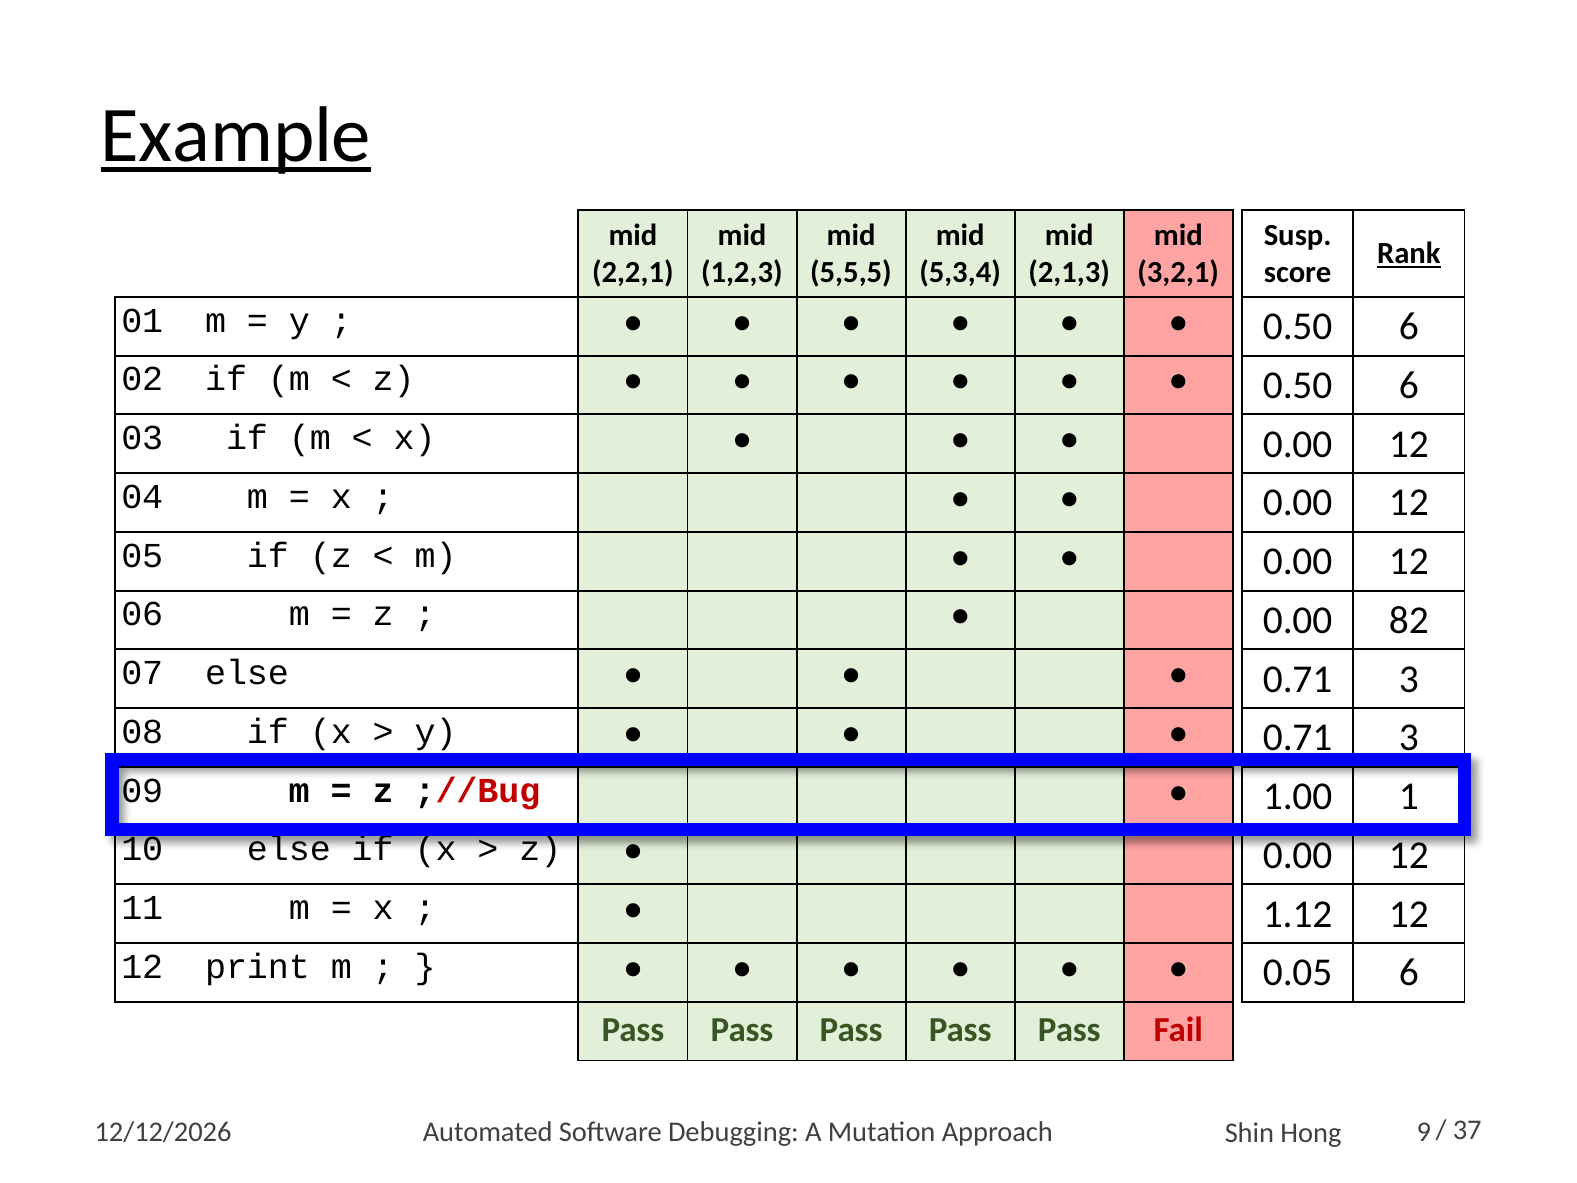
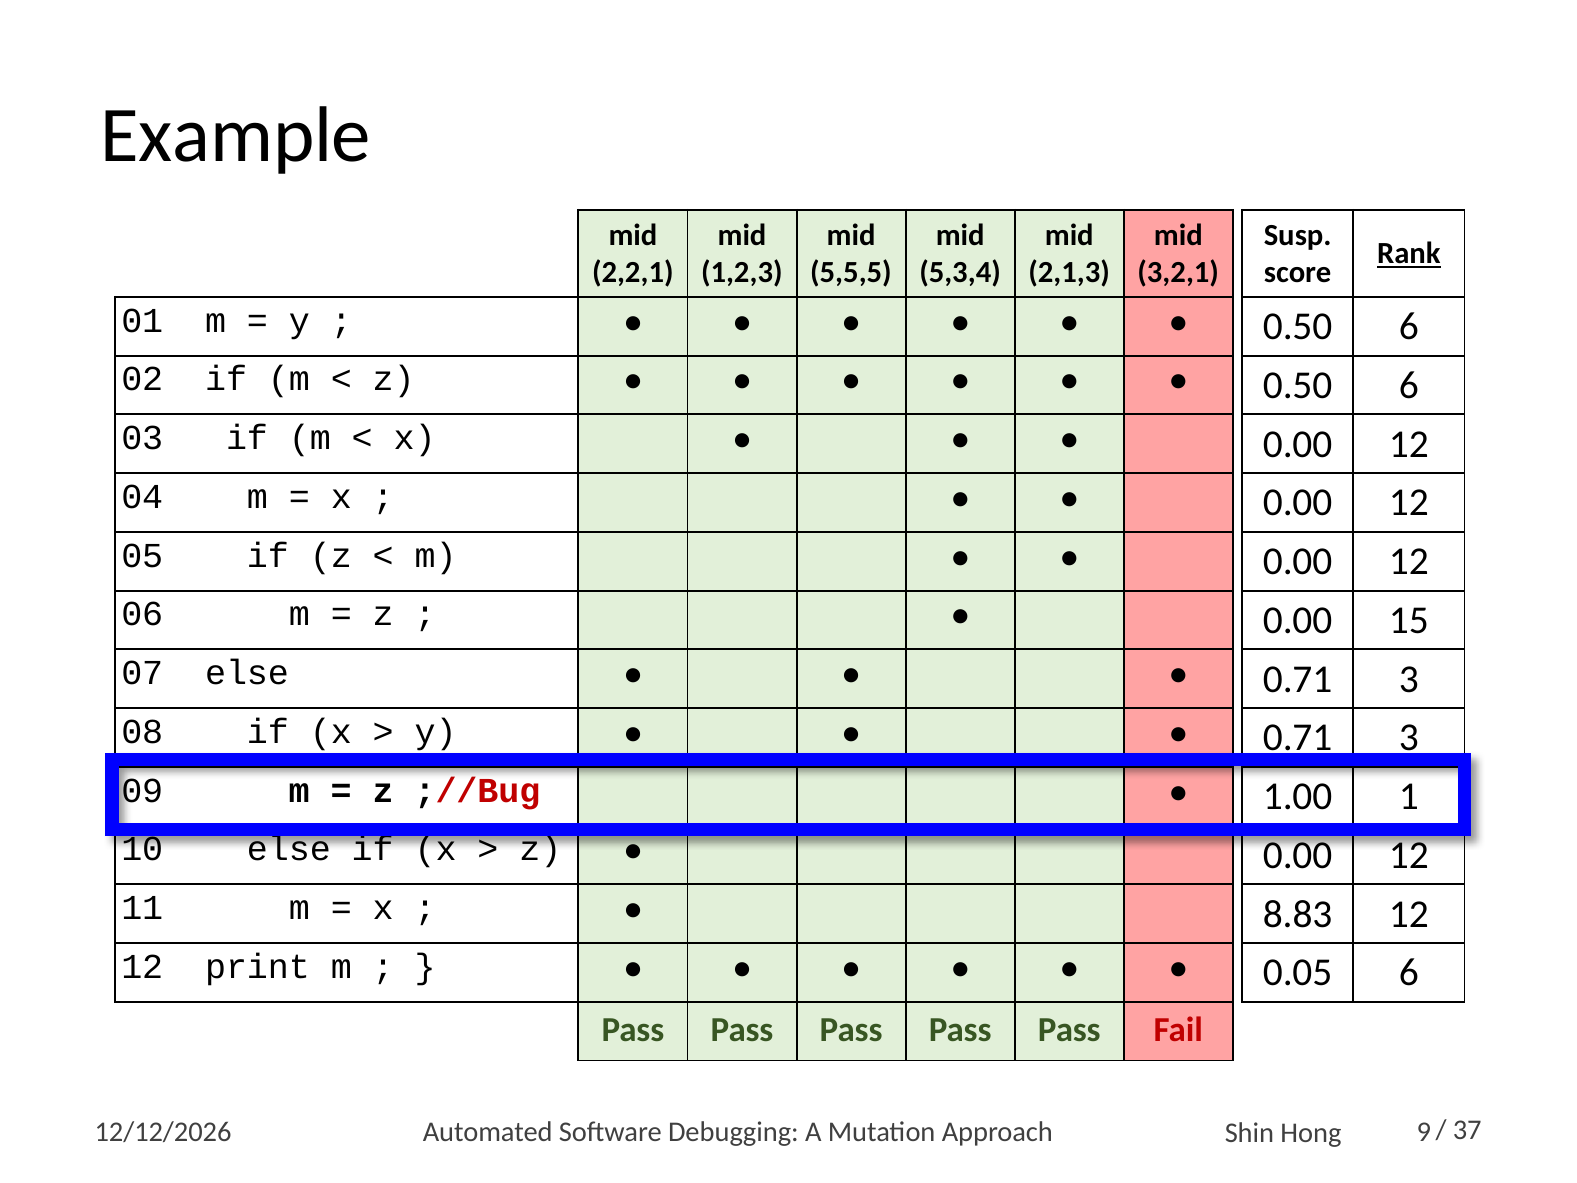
Example underline: present -> none (236, 136)
82: 82 -> 15 (1409, 620)
1.12: 1.12 -> 8.83 (1298, 914)
